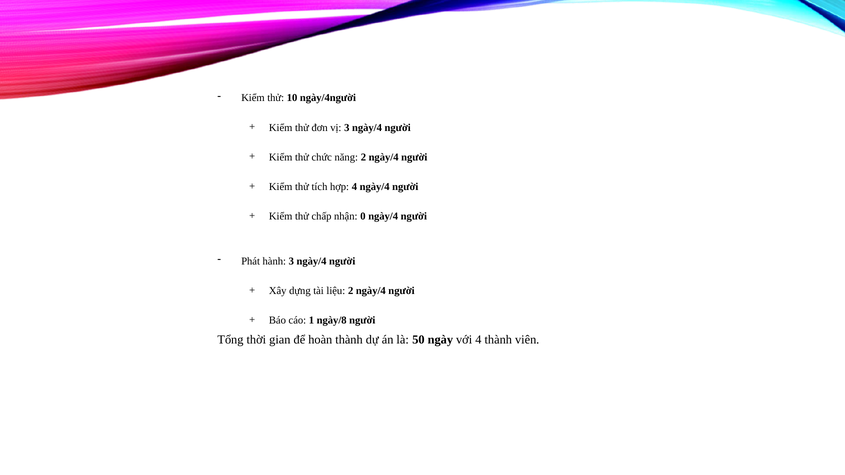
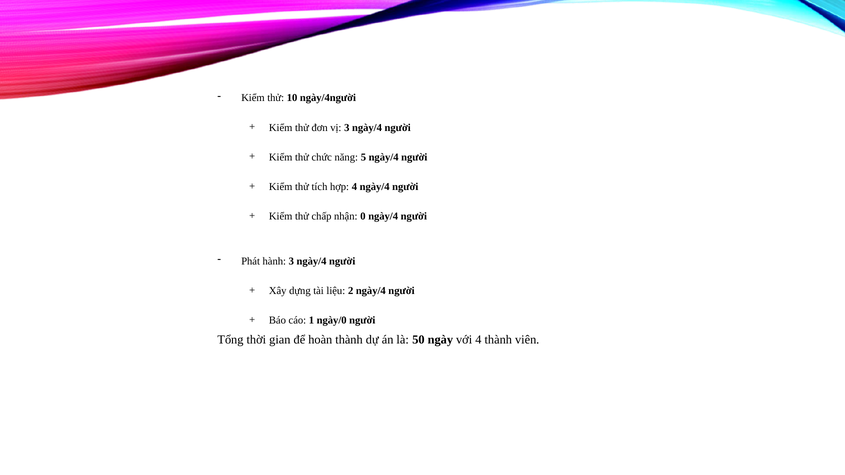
năng 2: 2 -> 5 (363, 157)
ngày/8: ngày/8 -> ngày/0 (332, 321)
